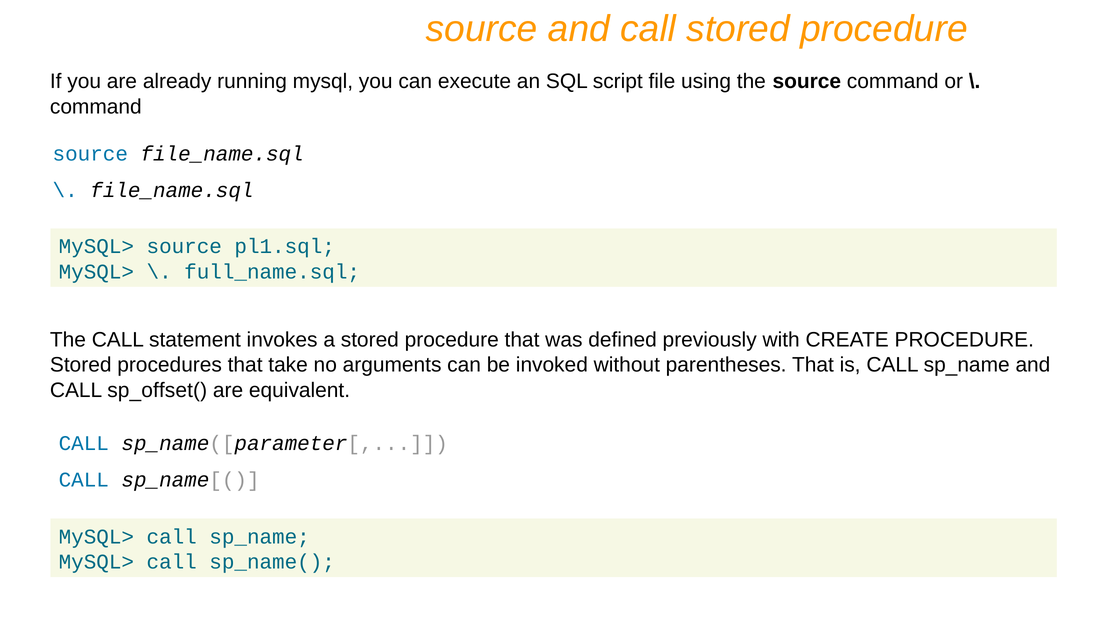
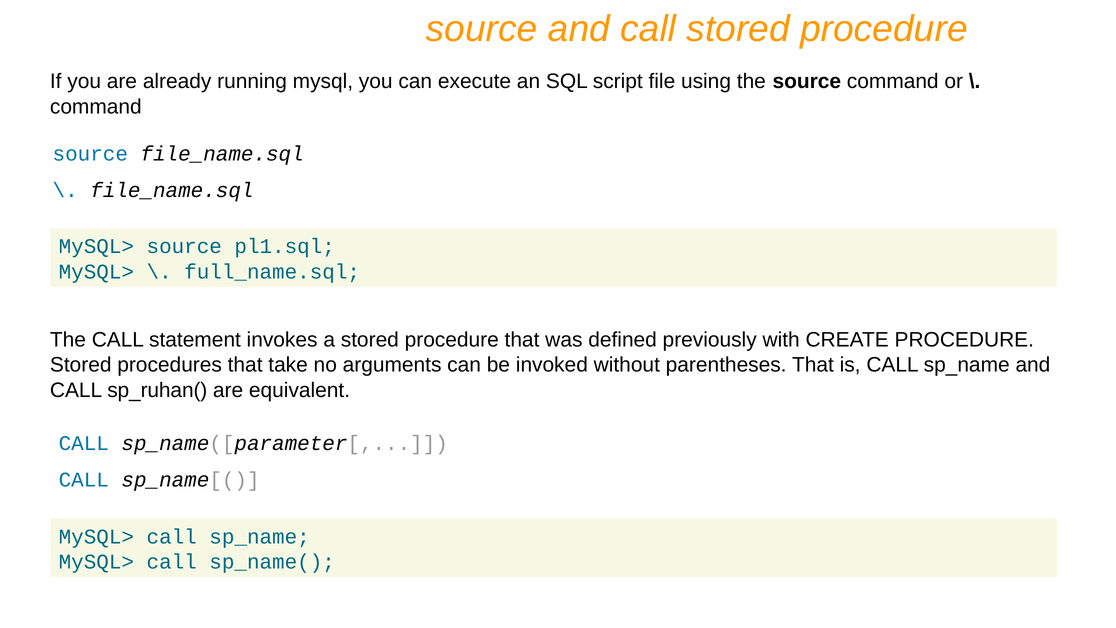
sp_offset(: sp_offset( -> sp_ruhan( (157, 390)
